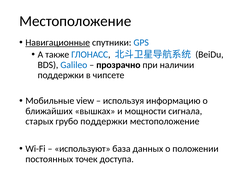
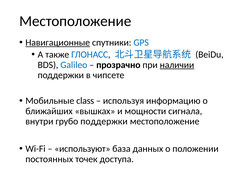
наличии underline: none -> present (177, 65)
view: view -> class (85, 101)
старых: старых -> внутри (39, 121)
